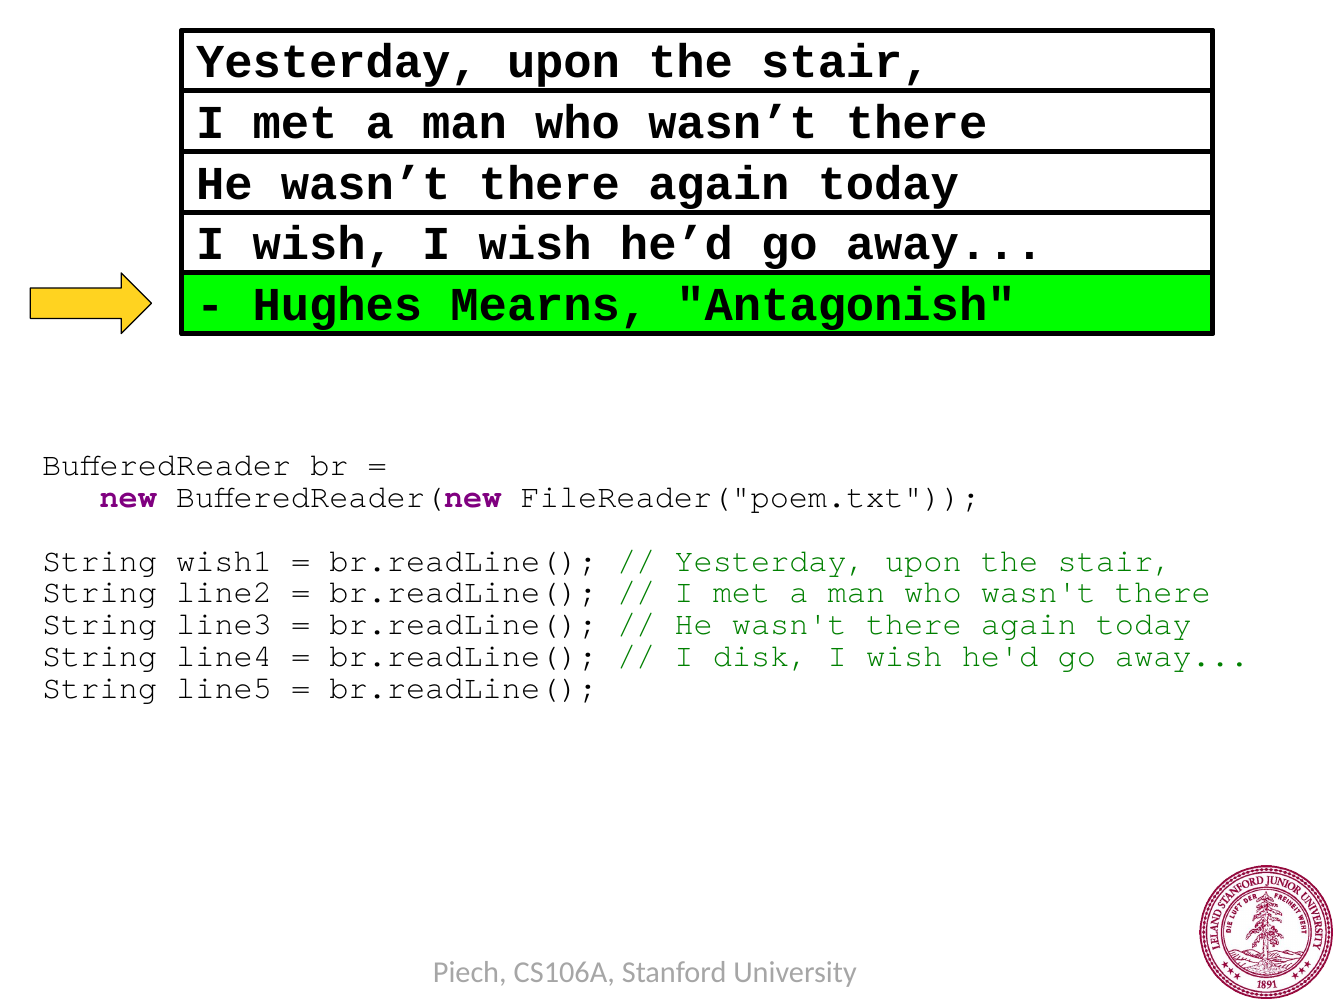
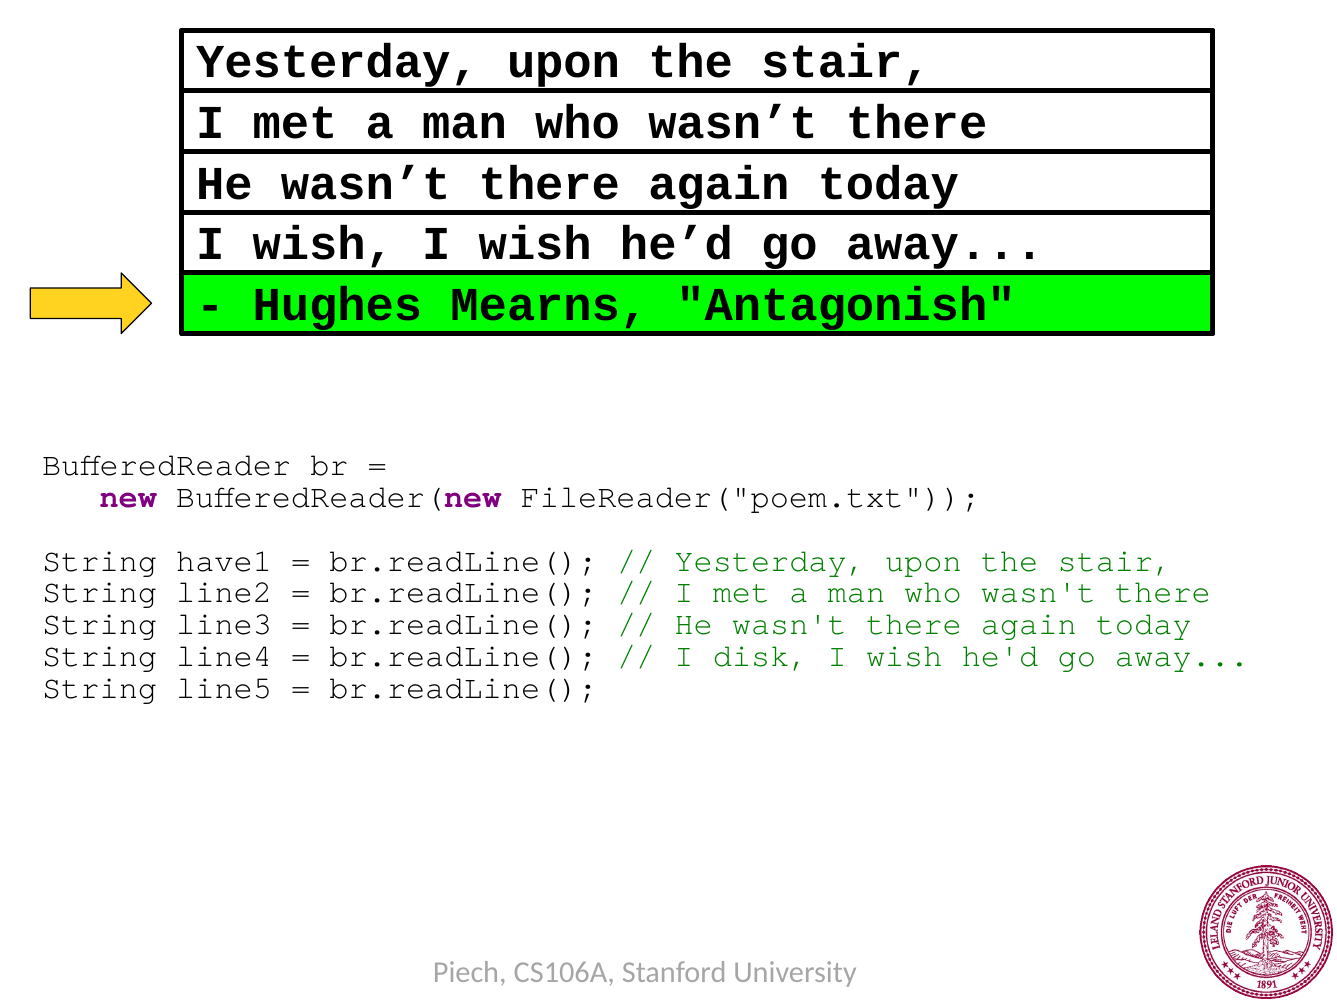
wish1: wish1 -> have1 (224, 560)
